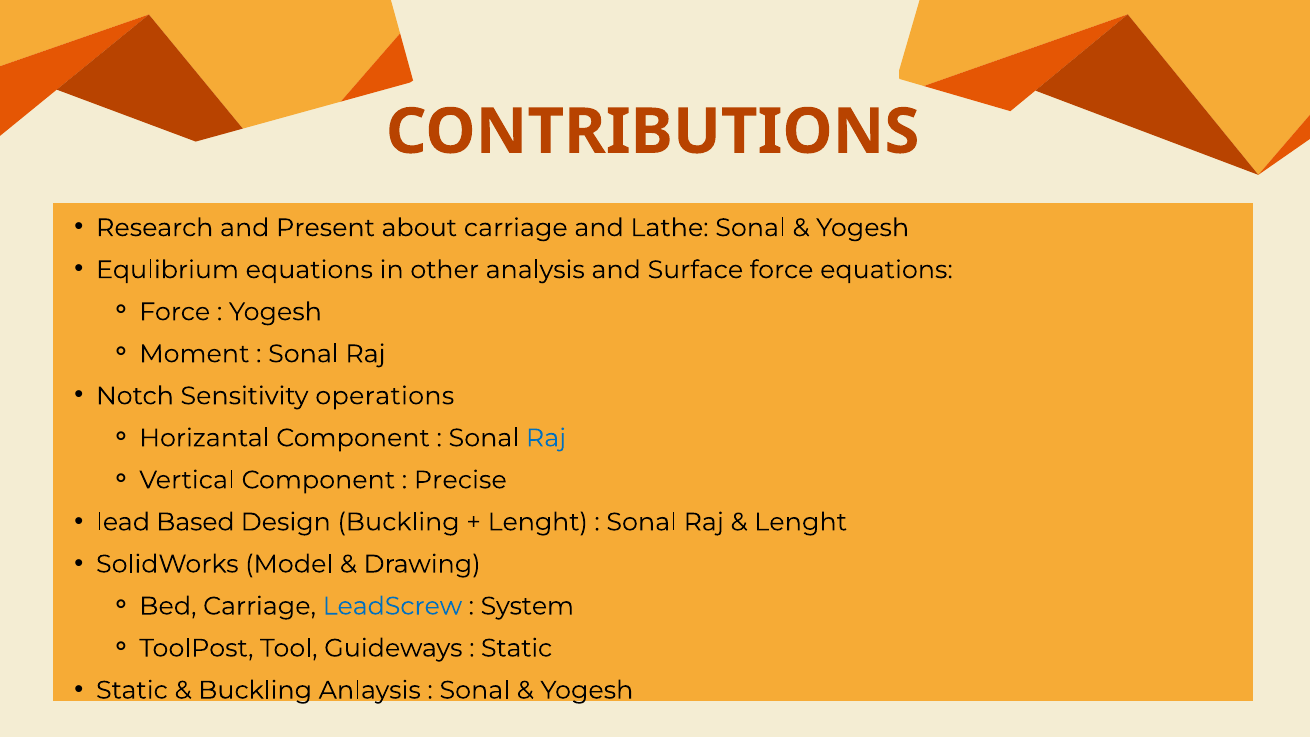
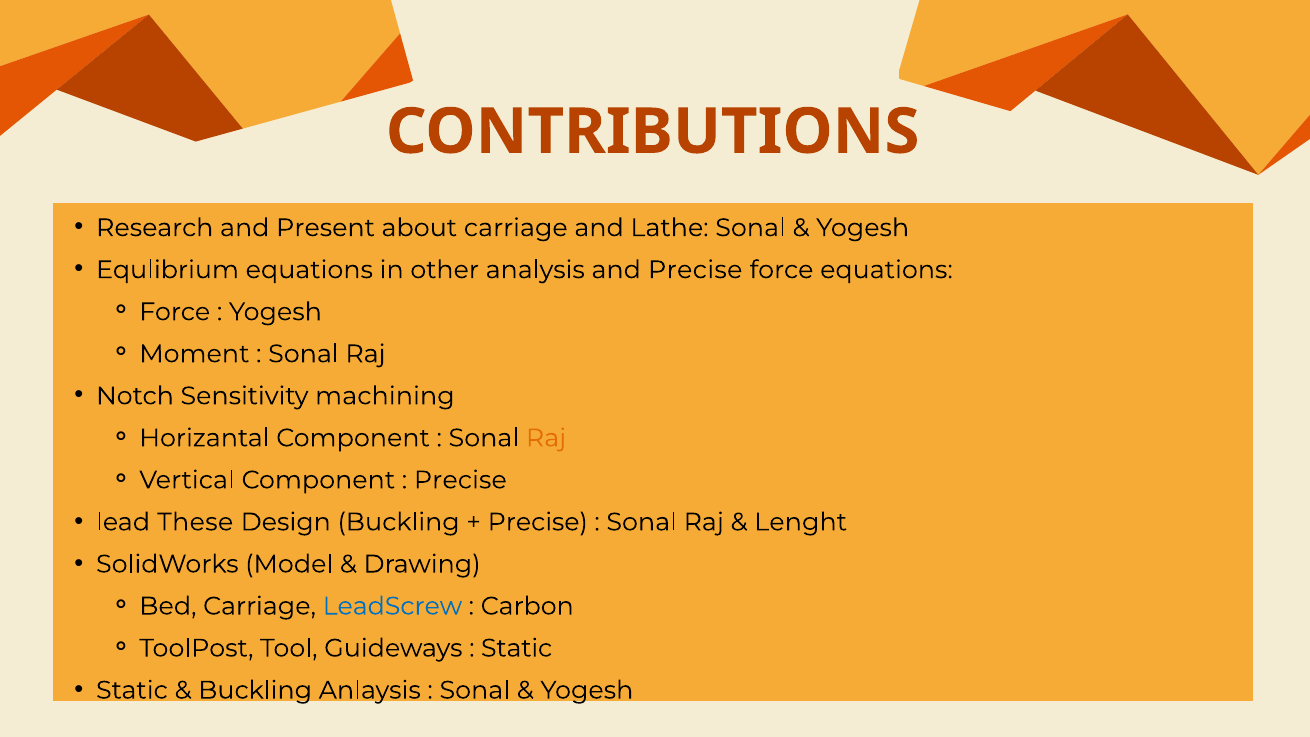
and Surface: Surface -> Precise (695, 270)
operations: operations -> machining (385, 396)
Raj colour: blue -> orange (546, 438)
Based: Based -> These (195, 522)
Lenght: Lenght -> Precise (538, 522)
System: System -> Carbon (527, 606)
